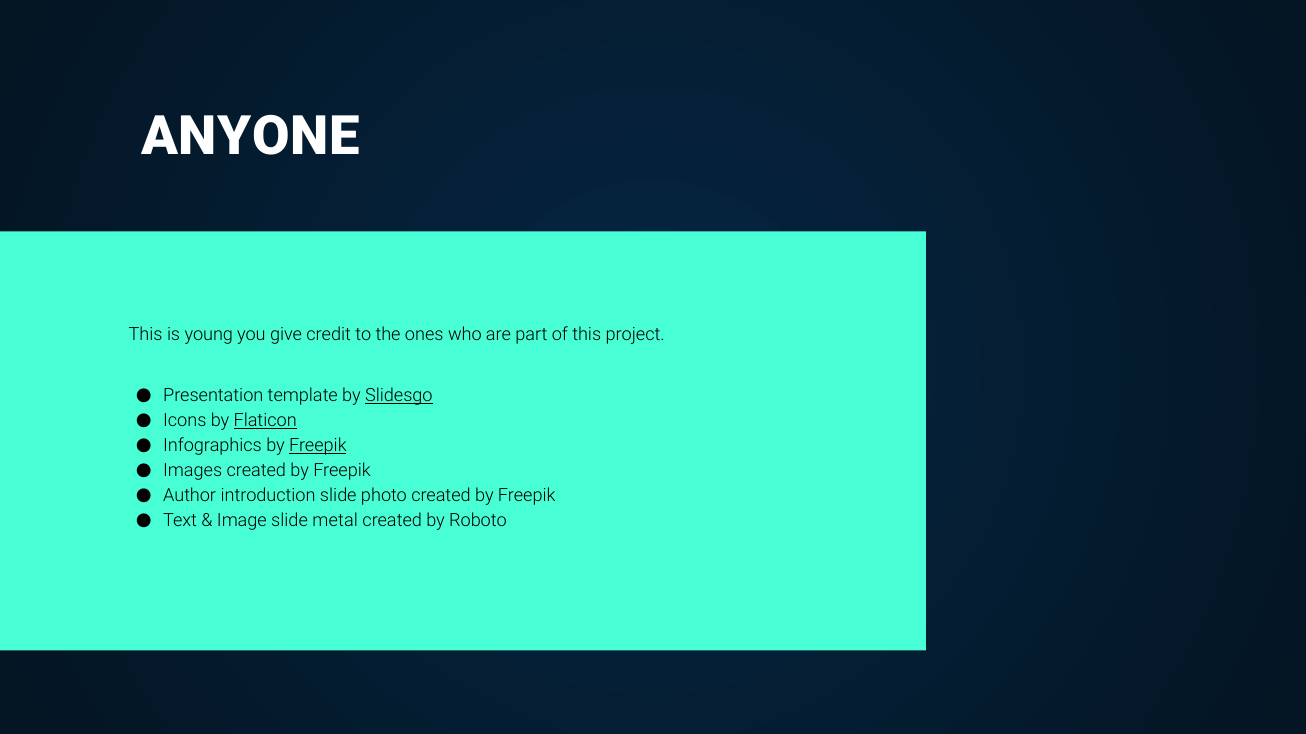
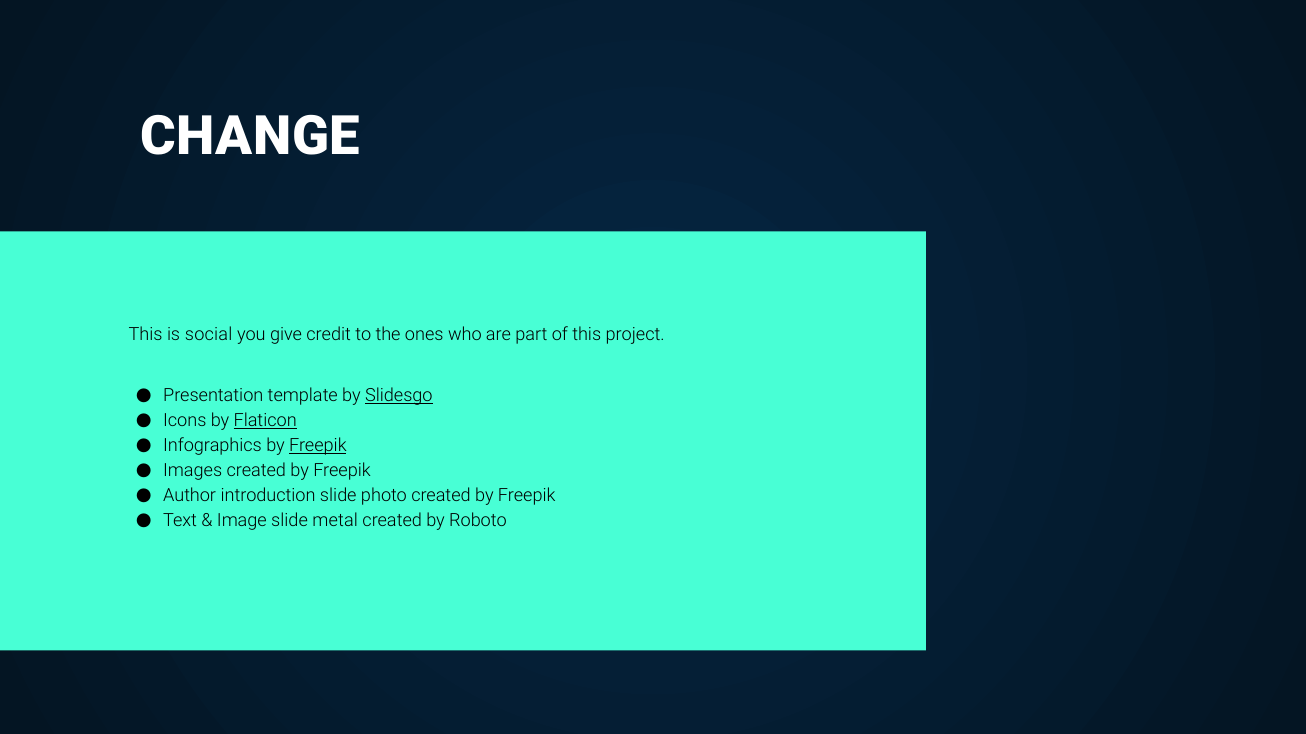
ANYONE: ANYONE -> CHANGE (250, 137)
young: young -> social (209, 335)
